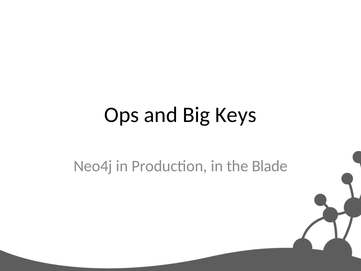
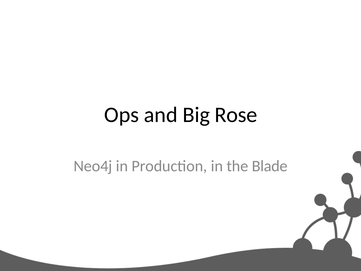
Keys: Keys -> Rose (236, 115)
